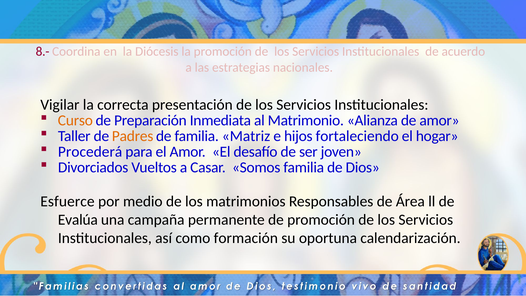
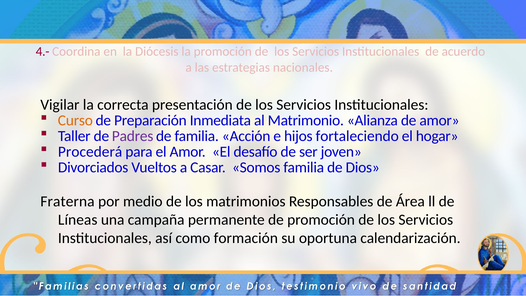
8.-: 8.- -> 4.- (43, 52)
Padres colour: orange -> purple (133, 136)
Matriz: Matriz -> Acción (246, 136)
Esfuerce: Esfuerce -> Fraterna (67, 201)
Evalúa: Evalúa -> Líneas (78, 220)
